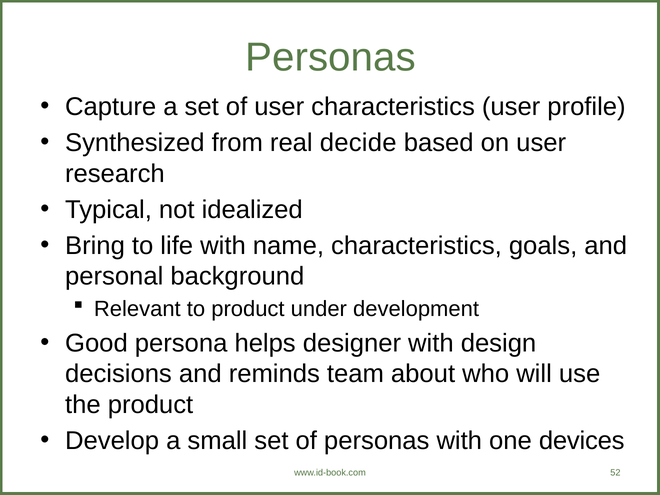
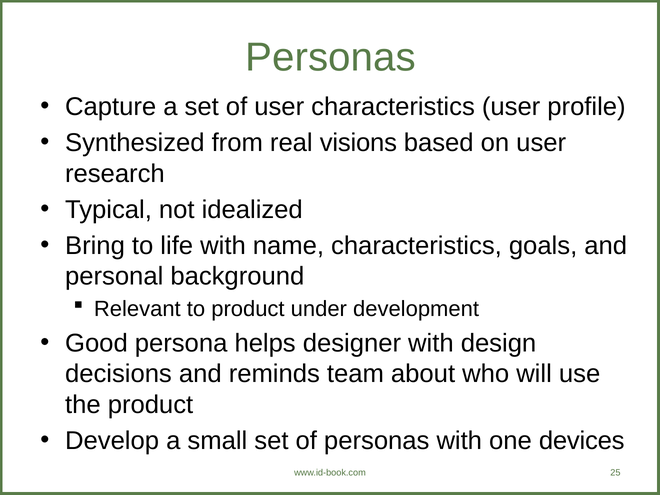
decide: decide -> visions (358, 143)
52: 52 -> 25 (615, 473)
